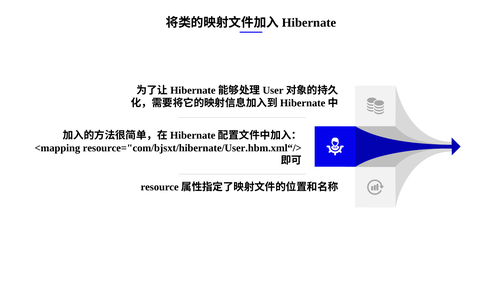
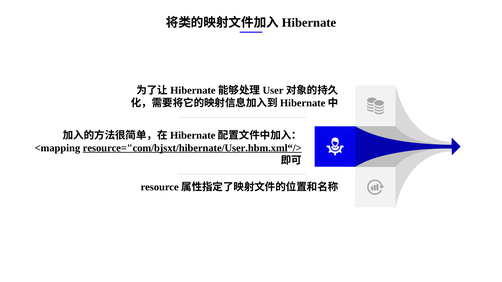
resource="com/bjsxt/hibernate/User.hbm.xml“/> underline: none -> present (192, 148)
